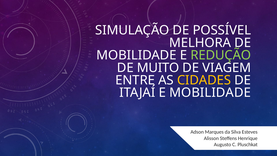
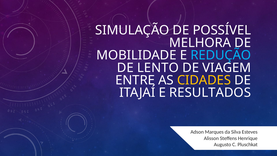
REDUÇÃO colour: light green -> light blue (221, 55)
MUITO: MUITO -> LENTO (158, 68)
E MOBILIDADE: MOBILIDADE -> RESULTADOS (210, 93)
